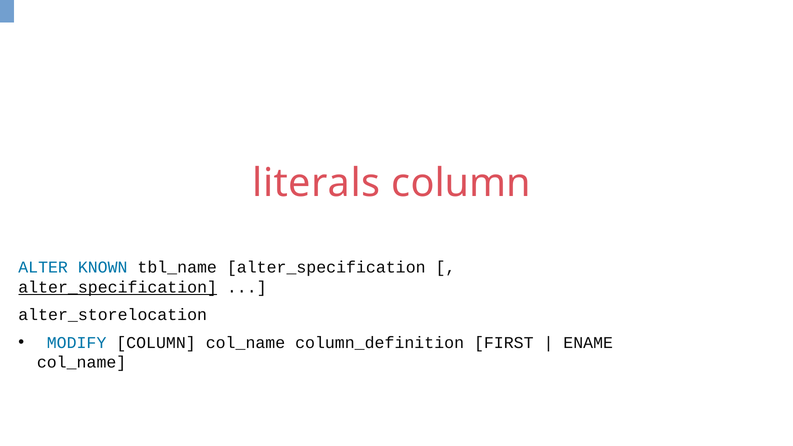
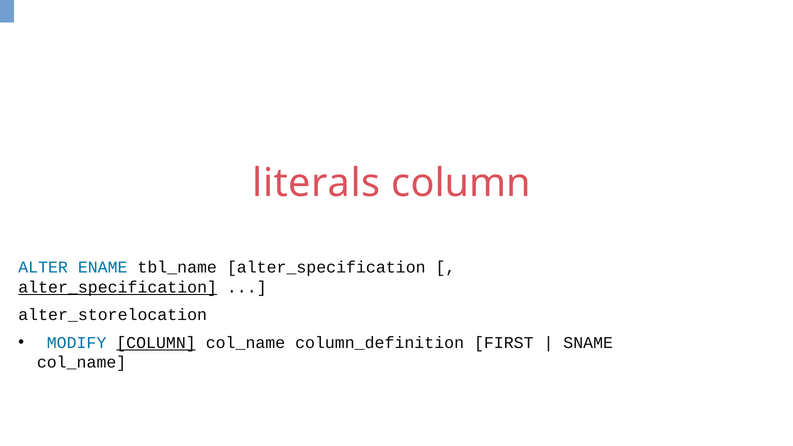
KNOWN: KNOWN -> ENAME (103, 267)
COLUMN underline: none -> present (156, 343)
ENAME: ENAME -> SNAME (588, 343)
